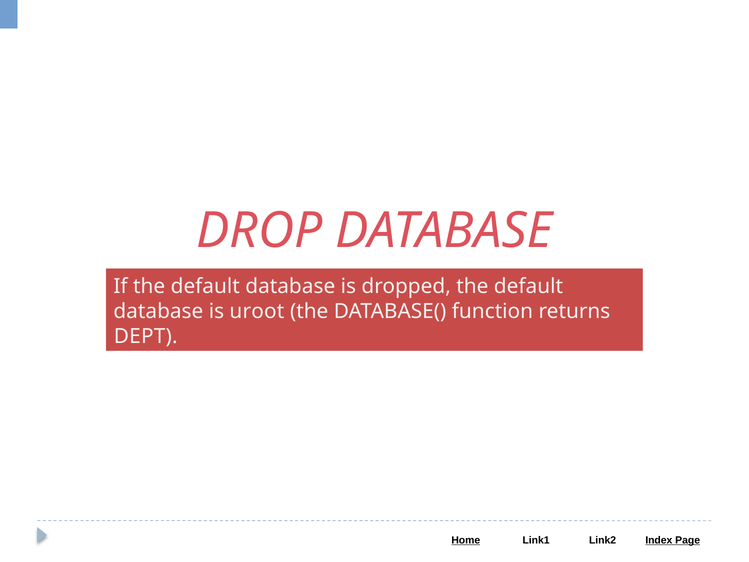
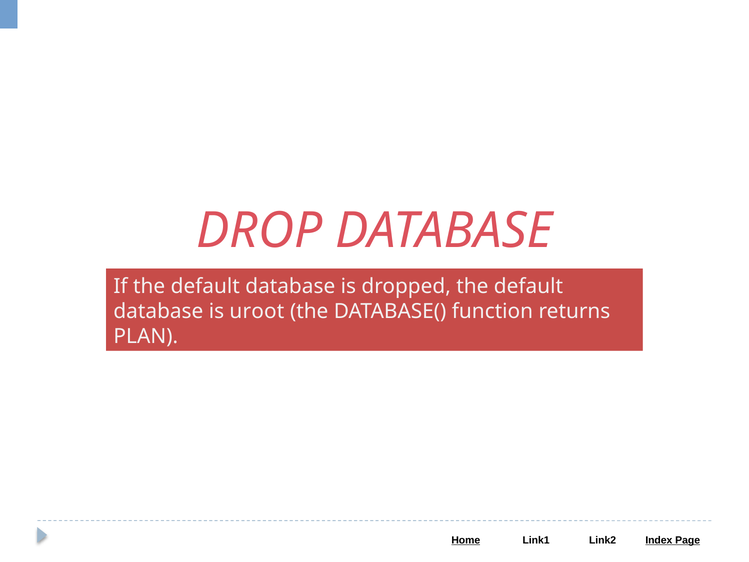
DEPT: DEPT -> PLAN (146, 336)
